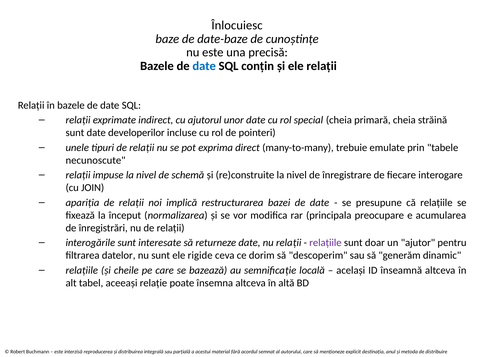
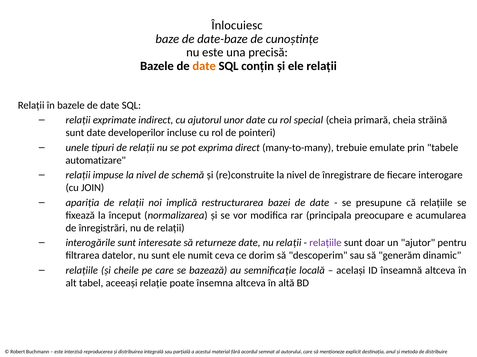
date colour: blue -> orange (204, 66)
necunoscute: necunoscute -> automatizare (96, 161)
rigide: rigide -> numit (200, 256)
